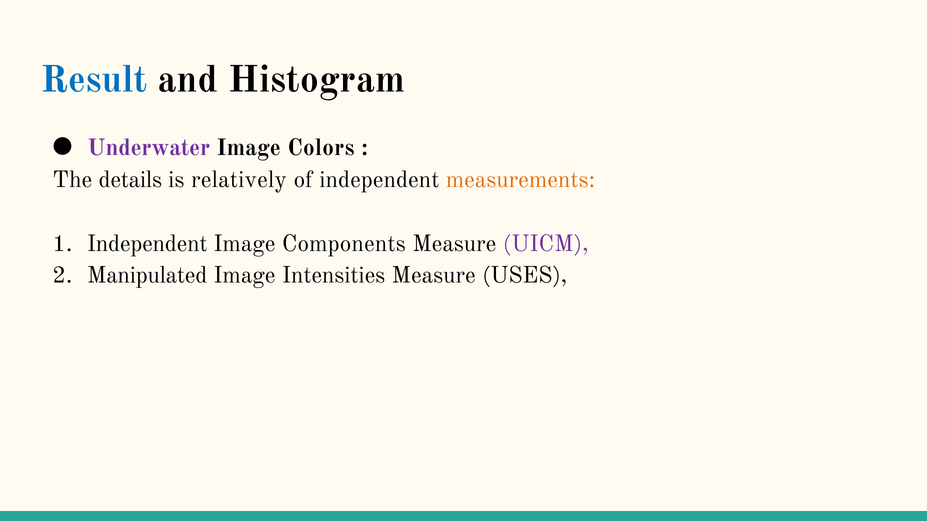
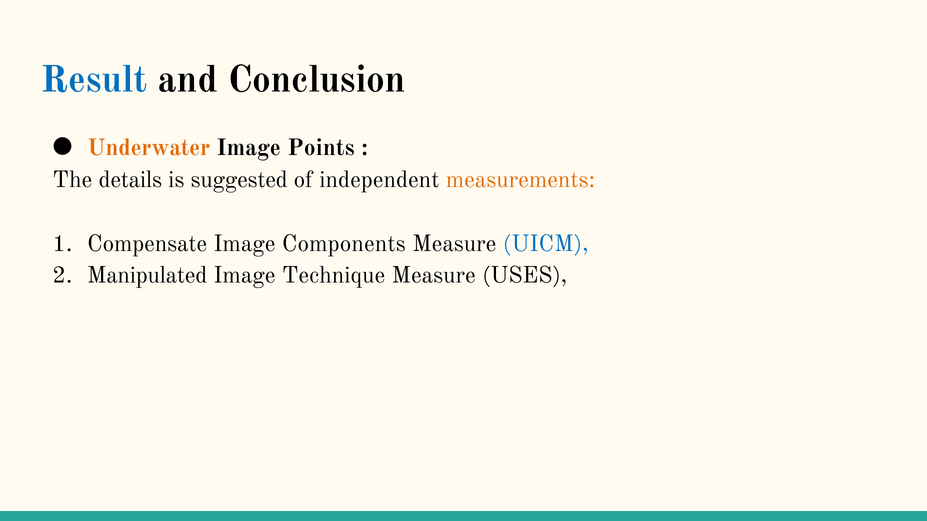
Histogram: Histogram -> Conclusion (317, 79)
Underwater colour: purple -> orange (149, 148)
Colors: Colors -> Points (321, 148)
relatively: relatively -> suggested (239, 180)
Independent: Independent -> Compensate (147, 244)
UICM colour: purple -> blue (546, 244)
Intensities: Intensities -> Technique (334, 276)
